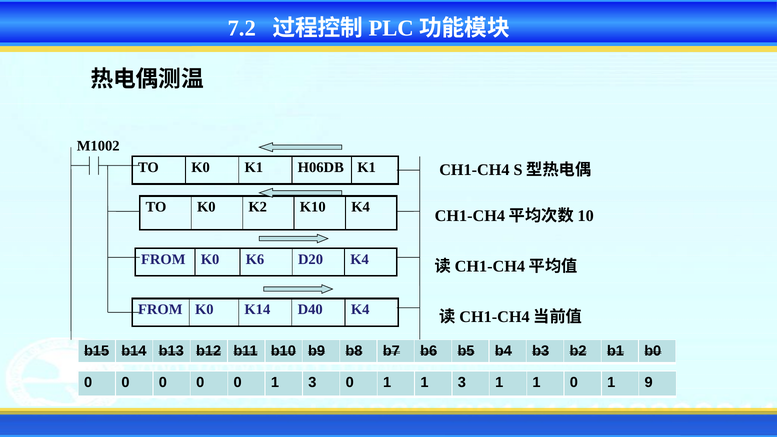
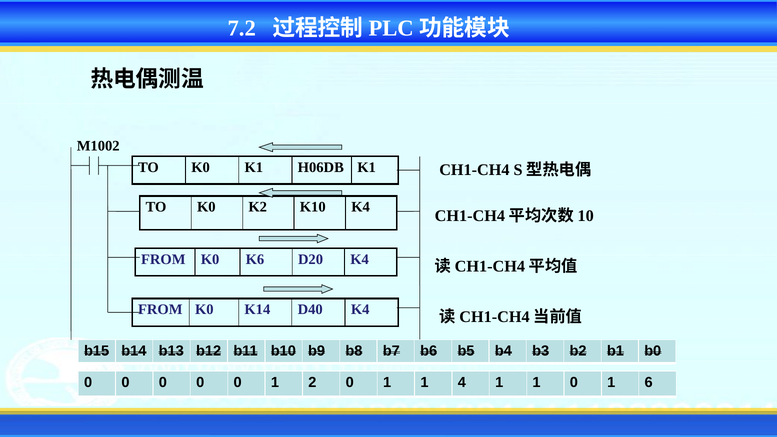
0 1 3: 3 -> 2 (312, 382)
1 1 3: 3 -> 4 (462, 382)
9: 9 -> 6 (649, 382)
